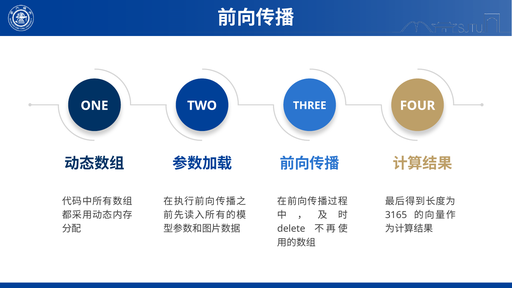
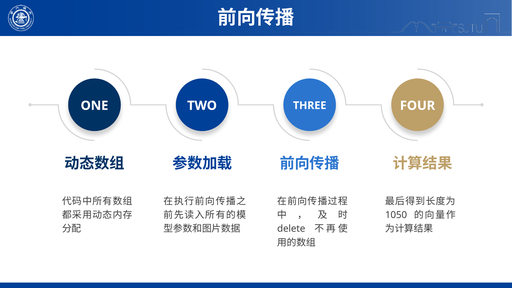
3165: 3165 -> 1050 (396, 215)
